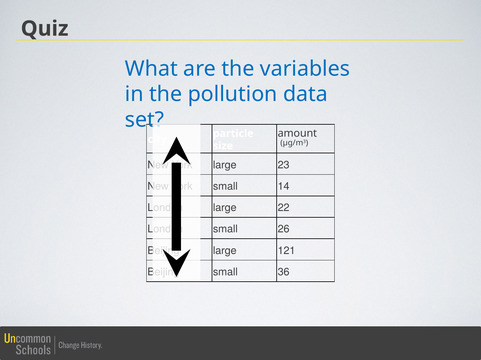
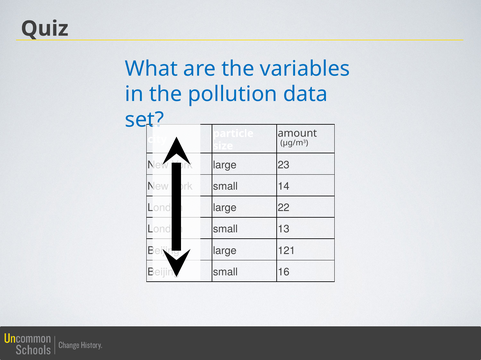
26: 26 -> 13 (284, 230)
36: 36 -> 16 (284, 273)
